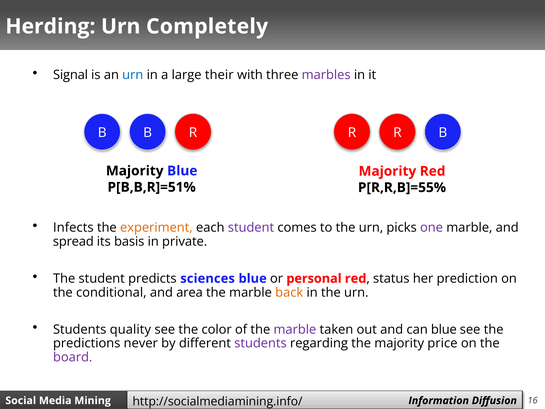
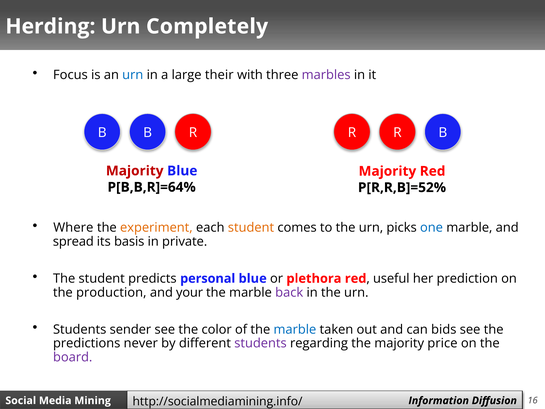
Signal: Signal -> Focus (70, 75)
Majority colour: black -> red (135, 171)
P[B,B,R]=51%: P[B,B,R]=51% -> P[B,B,R]=64% (152, 187)
P[R,R,B]=55%: P[R,R,B]=55% -> P[R,R,B]=52% (402, 187)
Infects: Infects -> Where (73, 227)
student colour: purple -> orange (251, 227)
one colour: purple -> blue (431, 227)
sciences: sciences -> personal (208, 278)
personal: personal -> plethora (314, 278)
status: status -> useful (391, 278)
conditional: conditional -> production (111, 292)
area: area -> your (190, 292)
back colour: orange -> purple (289, 292)
quality: quality -> sender (130, 329)
marble colour: purple -> blue (295, 329)
can blue: blue -> bids (444, 329)
